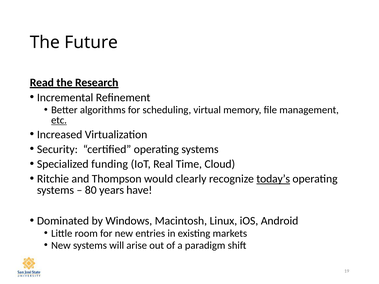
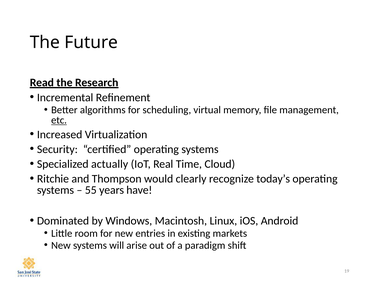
funding: funding -> actually (110, 164)
today’s underline: present -> none (273, 179)
80: 80 -> 55 (91, 190)
